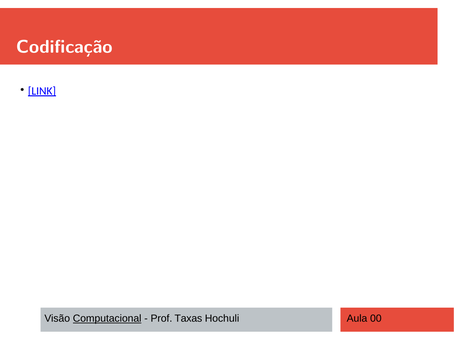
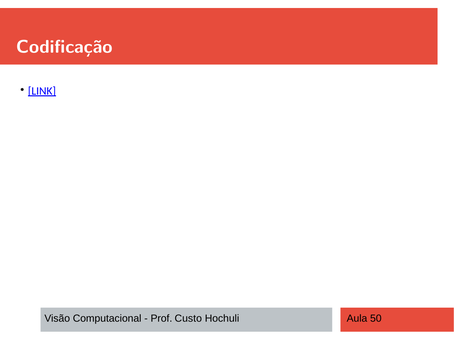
Computacional underline: present -> none (107, 319)
Taxas: Taxas -> Custo (188, 319)
00: 00 -> 50 (376, 319)
